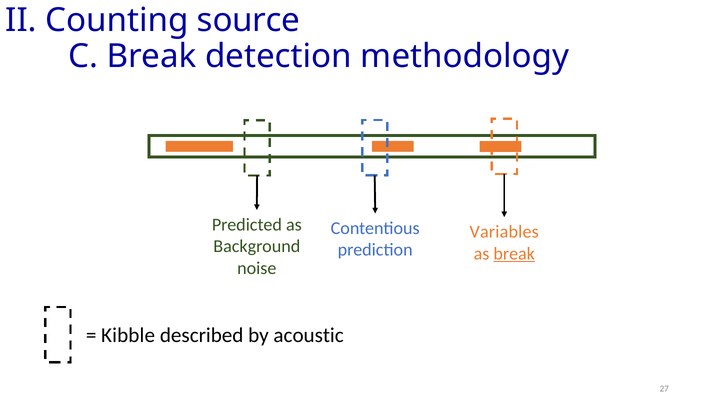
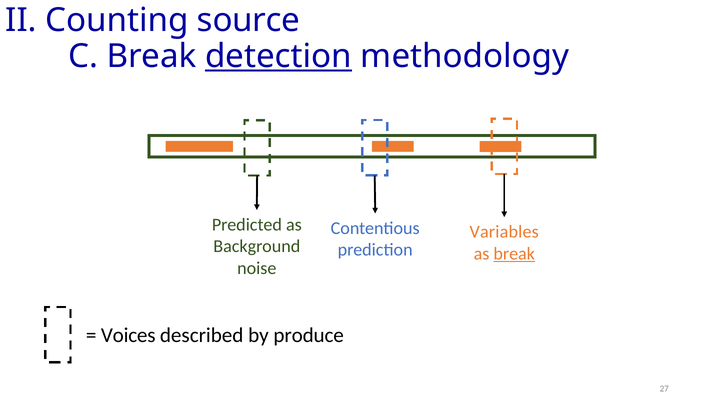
detection underline: none -> present (278, 56)
Kibble: Kibble -> Voices (128, 336)
acoustic: acoustic -> produce (309, 336)
